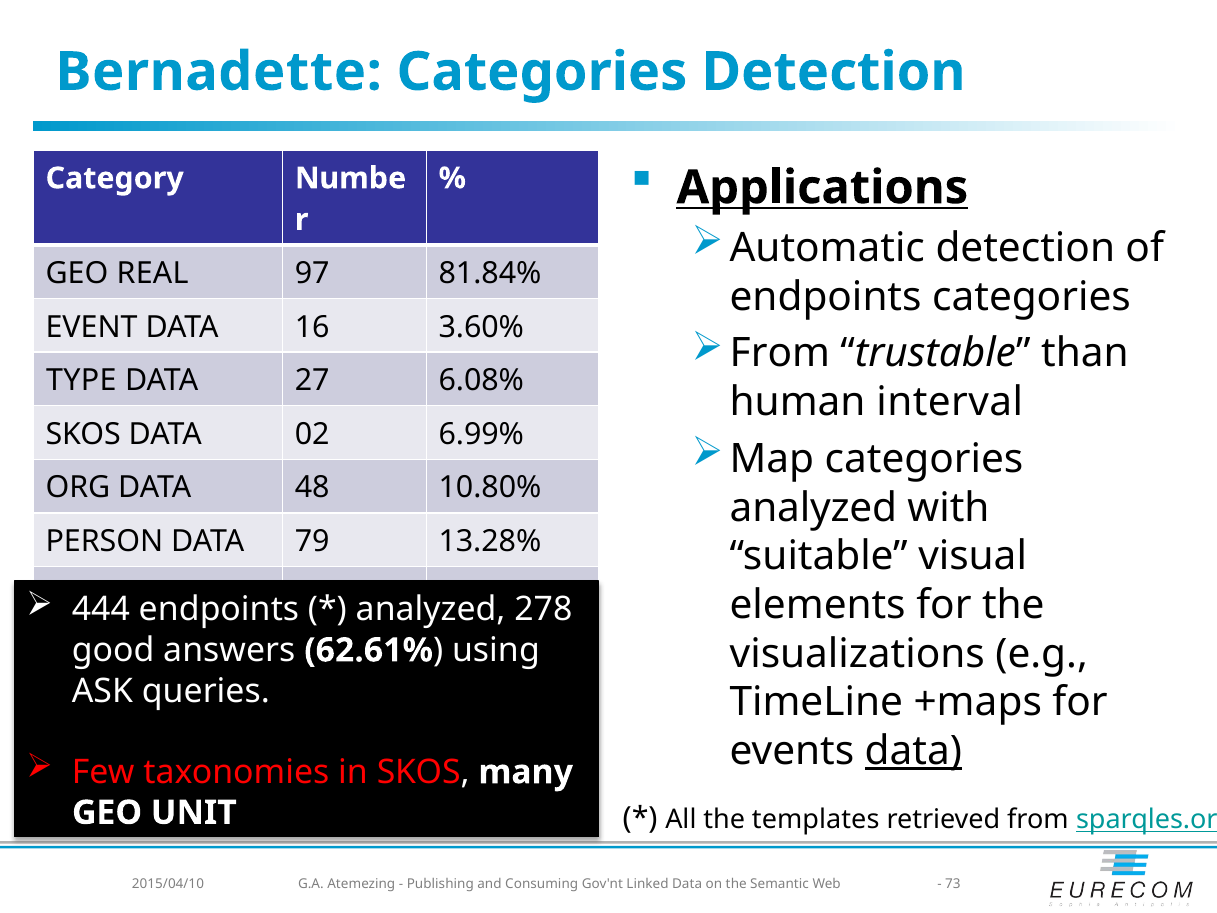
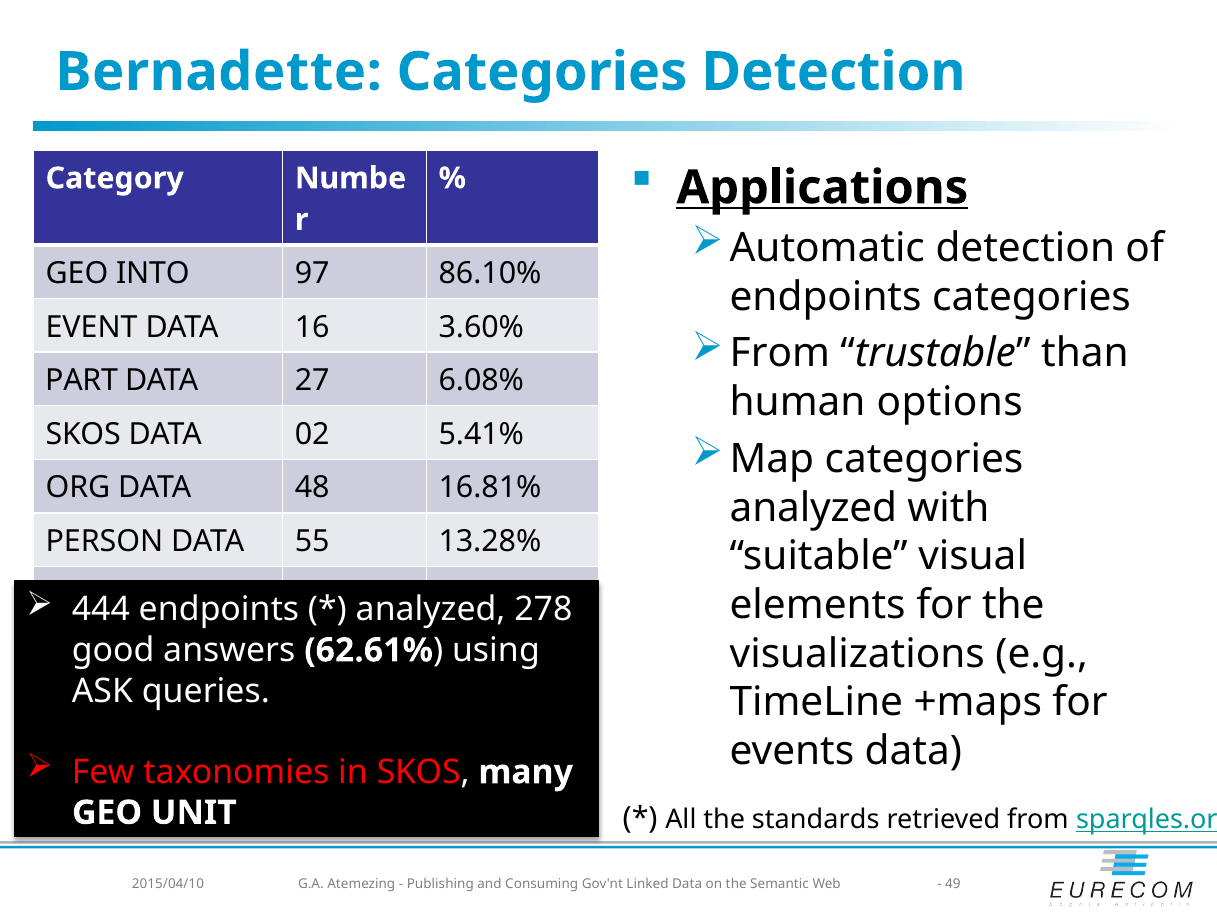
REAL: REAL -> INTO (153, 273)
81.84%: 81.84% -> 86.10% (490, 273)
TYPE: TYPE -> PART (82, 381)
interval: interval -> options (950, 402)
6.99%: 6.99% -> 5.41% (481, 434)
10.80%: 10.80% -> 16.81% (490, 488)
79: 79 -> 55 (312, 541)
data underline: present -> none (913, 751)
templates: templates -> standards (816, 819)
73: 73 -> 49 (953, 884)
